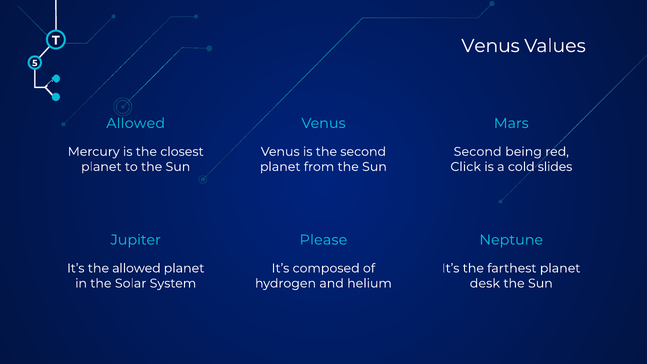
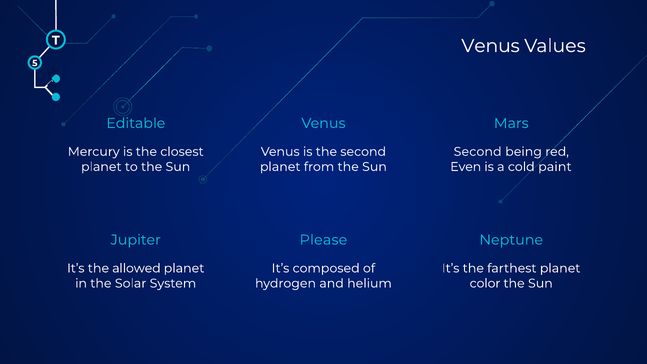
Allowed: Allowed -> Editable (136, 123)
Click: Click -> Even (466, 167)
slides: slides -> paint (555, 167)
desk: desk -> color (485, 283)
